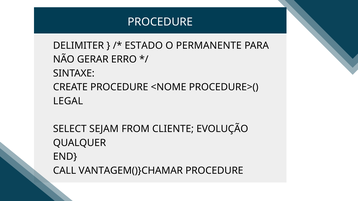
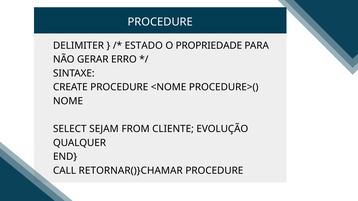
PERMANENTE: PERMANENTE -> PROPRIEDADE (209, 46)
LEGAL: LEGAL -> NOME (68, 101)
VANTAGEM()}CHAMAR: VANTAGEM()}CHAMAR -> RETORNAR()}CHAMAR (131, 171)
